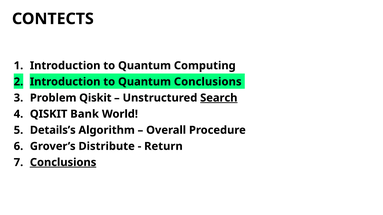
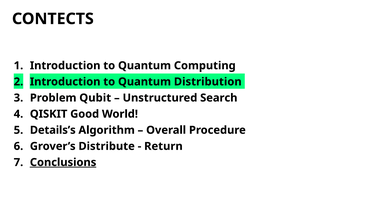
Quantum Conclusions: Conclusions -> Distribution (208, 82)
Problem Qiskit: Qiskit -> Qubit (95, 98)
Search underline: present -> none (219, 98)
Bank: Bank -> Good (85, 114)
